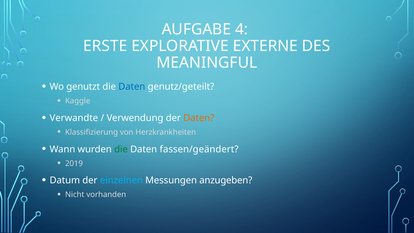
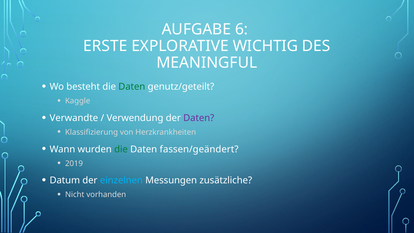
4: 4 -> 6 (242, 29)
EXTERNE: EXTERNE -> WICHTIG (265, 46)
genutzt: genutzt -> besteht (83, 87)
Daten colour: blue -> green (132, 87)
Daten colour: orange -> purple (199, 118)
anzugeben: anzugeben -> zusätzliche (226, 180)
